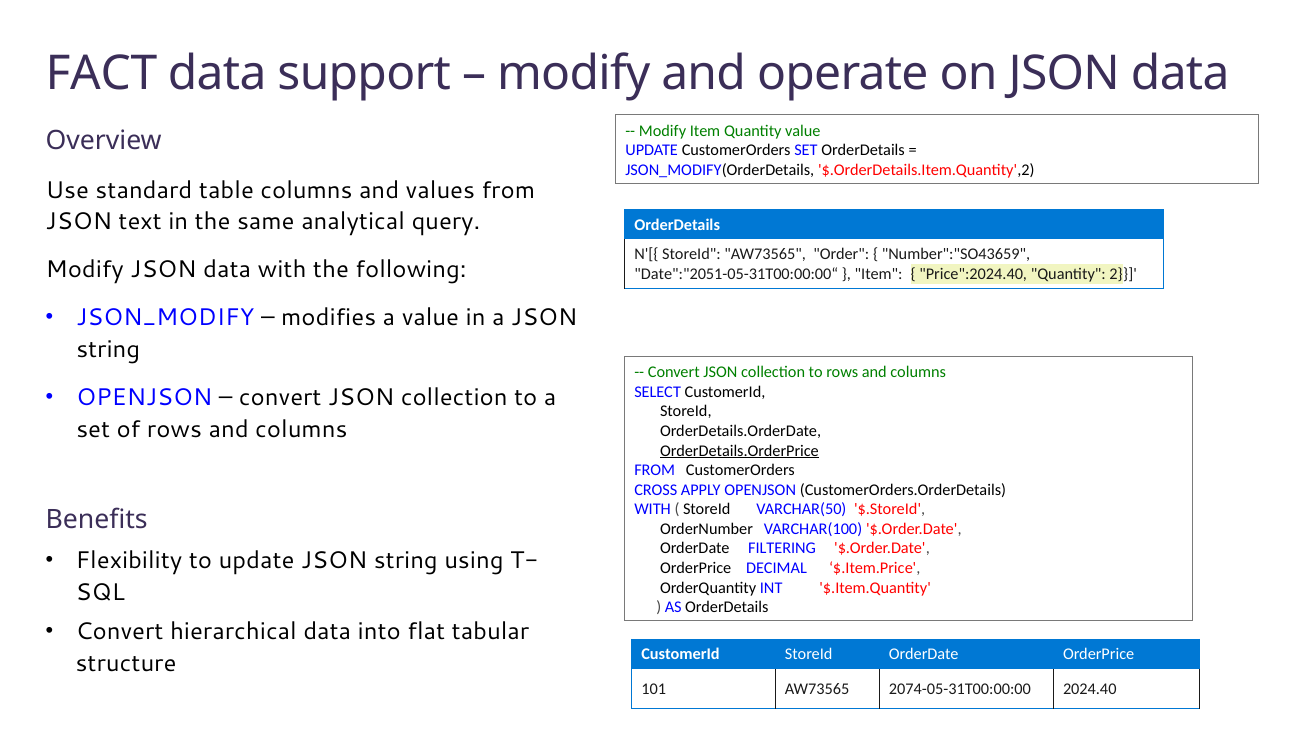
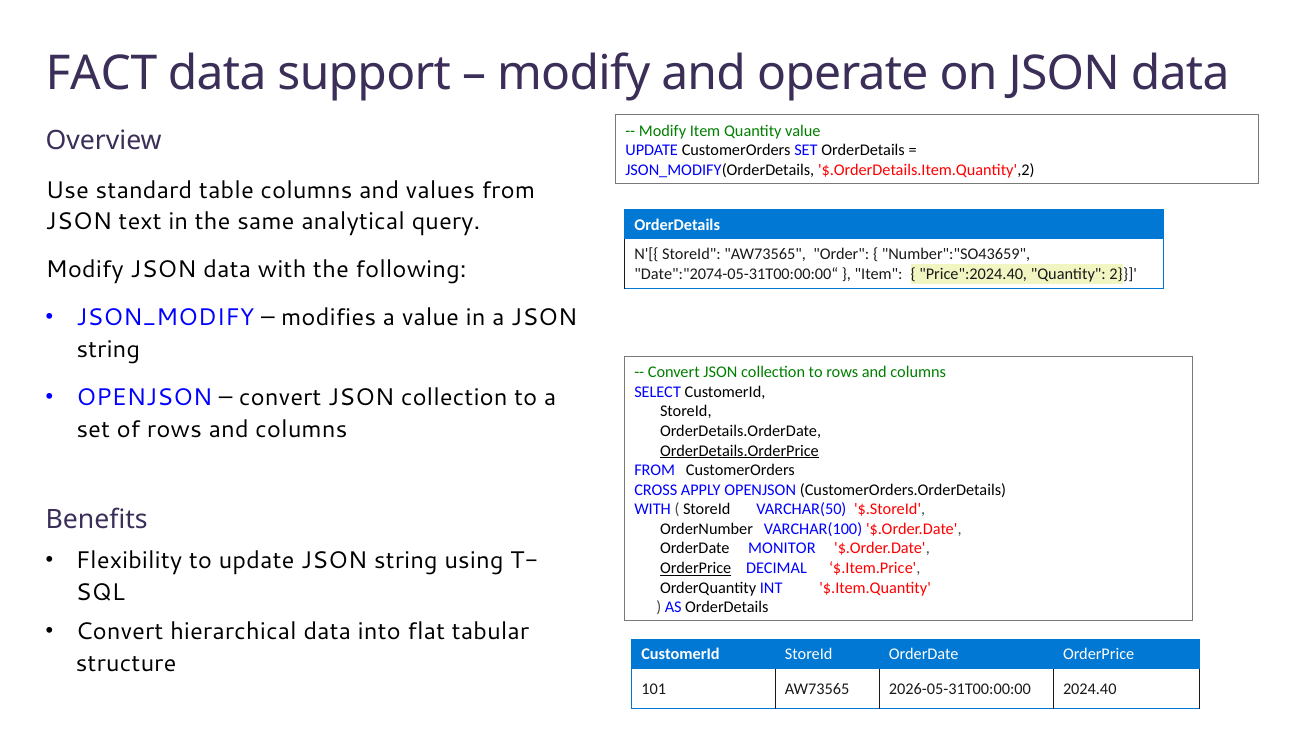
Date":"2051-05-31T00:00:00“: Date":"2051-05-31T00:00:00“ -> Date":"2074-05-31T00:00:00“ (736, 274)
FILTERING: FILTERING -> MONITOR (782, 549)
OrderPrice underline: none -> present (696, 568)
2074-05-31T00:00:00: 2074-05-31T00:00:00 -> 2026-05-31T00:00:00 (960, 689)
